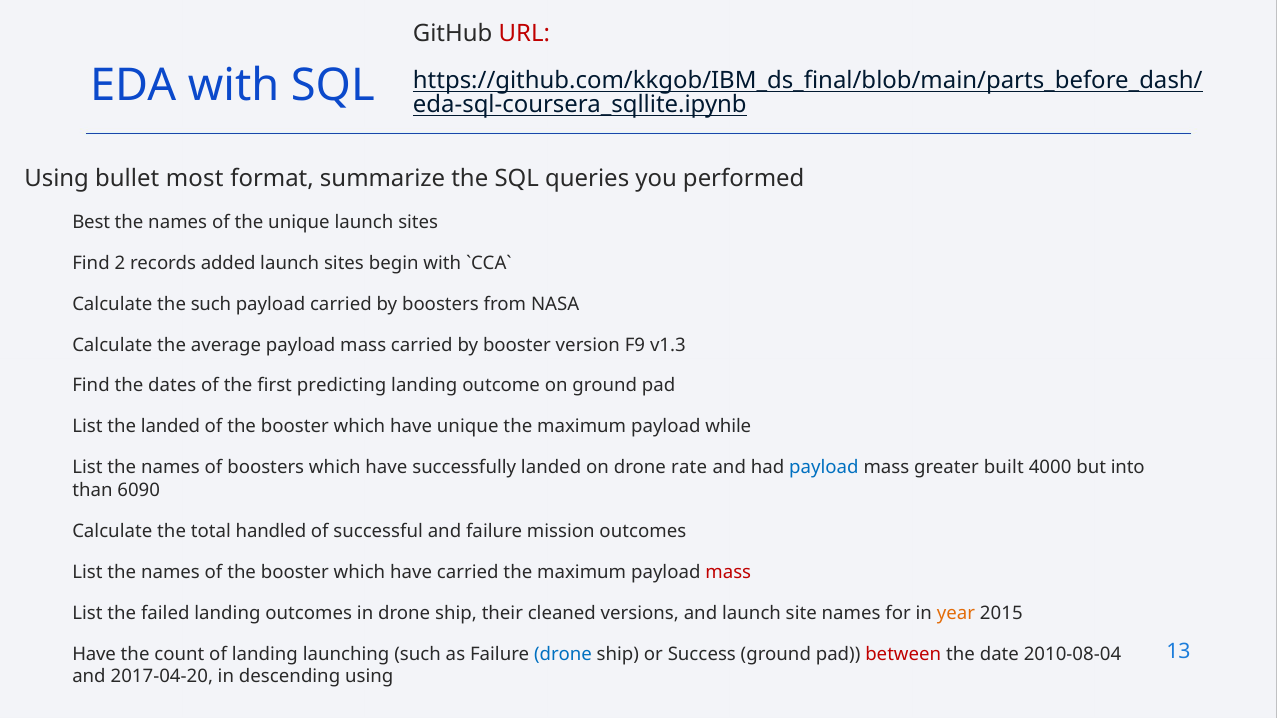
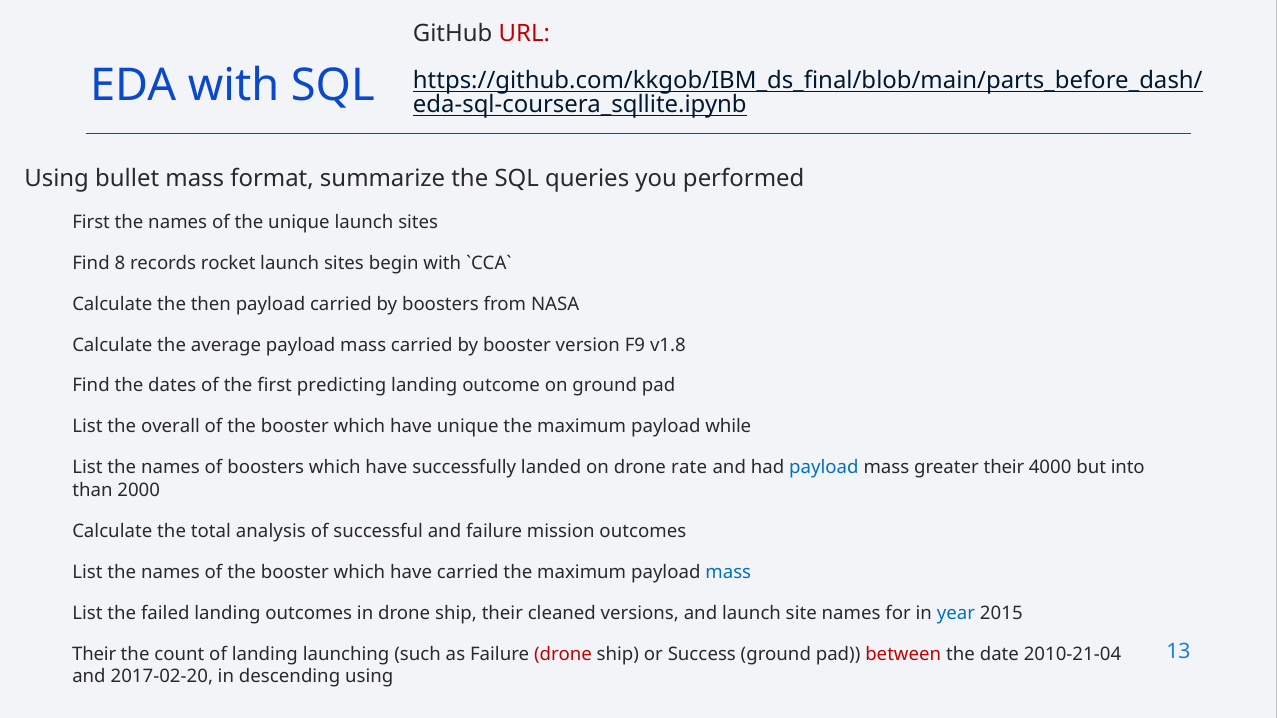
bullet most: most -> mass (195, 178)
Best: Best -> First (91, 222)
2: 2 -> 8 (120, 263)
added: added -> rocket (228, 263)
the such: such -> then (211, 304)
v1.3: v1.3 -> v1.8 (668, 345)
the landed: landed -> overall (170, 427)
greater built: built -> their (1004, 468)
6090: 6090 -> 2000 (139, 490)
handled: handled -> analysis (271, 531)
mass colour: red -> blue (728, 572)
year colour: orange -> blue (956, 613)
Have: Have -> Their (94, 654)
drone colour: blue -> red (563, 654)
2010-08-04: 2010-08-04 -> 2010-21-04 (1072, 654)
2017-04-20: 2017-04-20 -> 2017-02-20 (162, 677)
